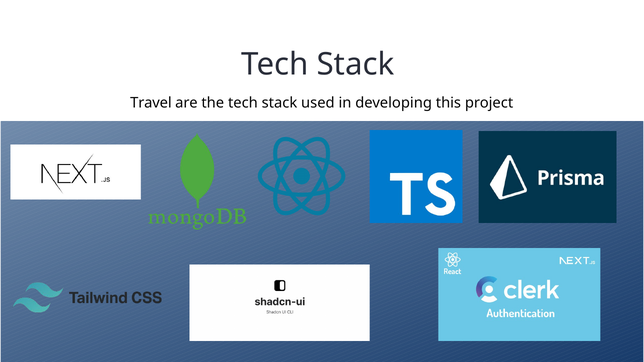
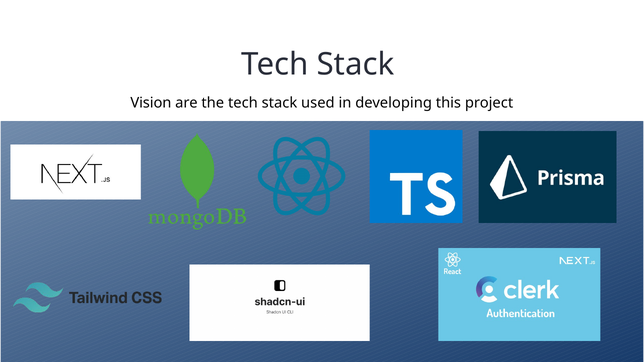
Travel: Travel -> Vision (151, 103)
